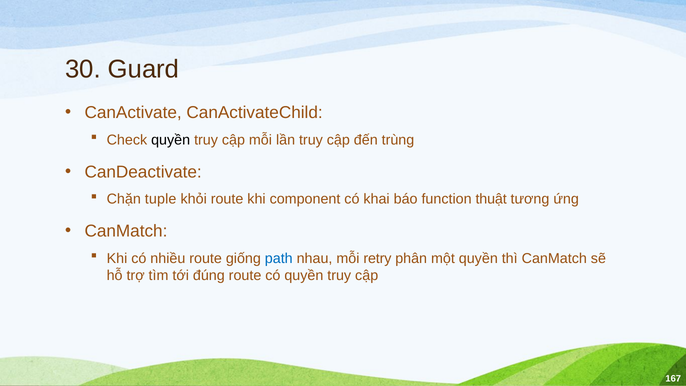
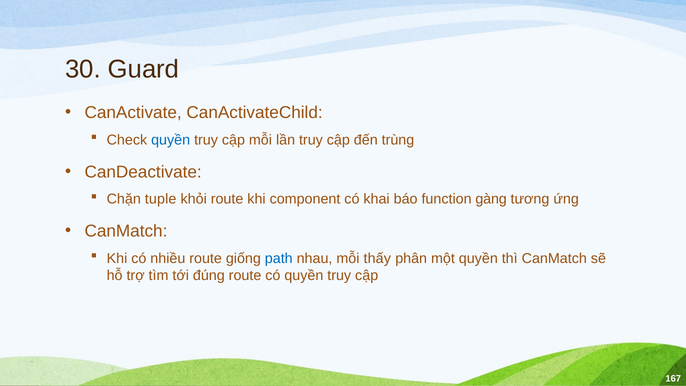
quyền colour: black -> blue (171, 140)
thuật: thuật -> gàng (491, 199)
retry: retry -> thấy (377, 258)
